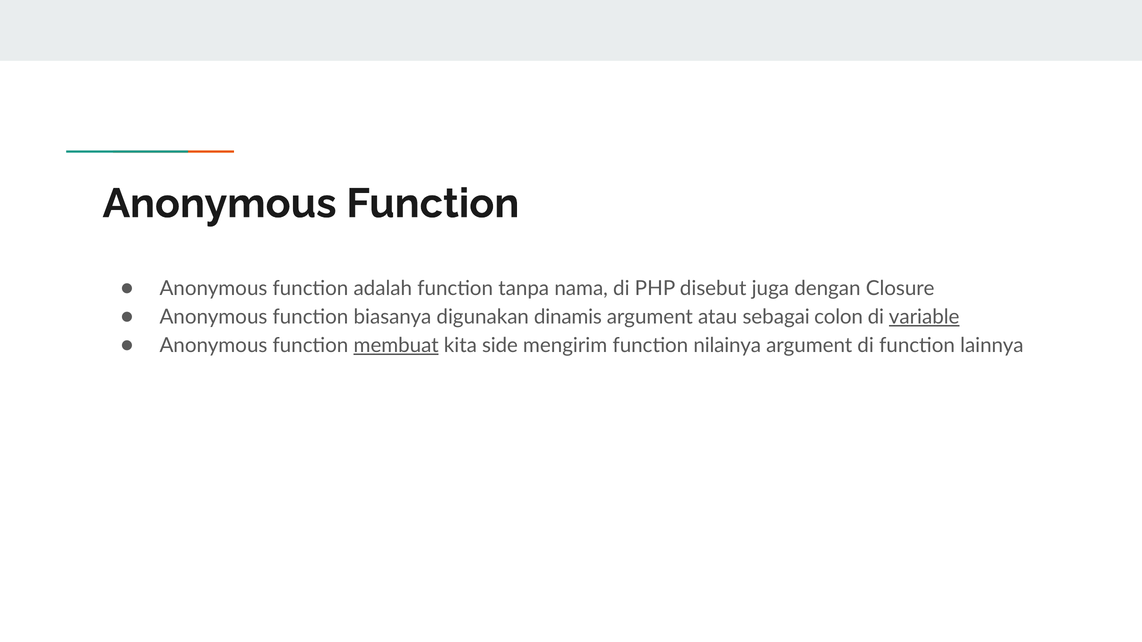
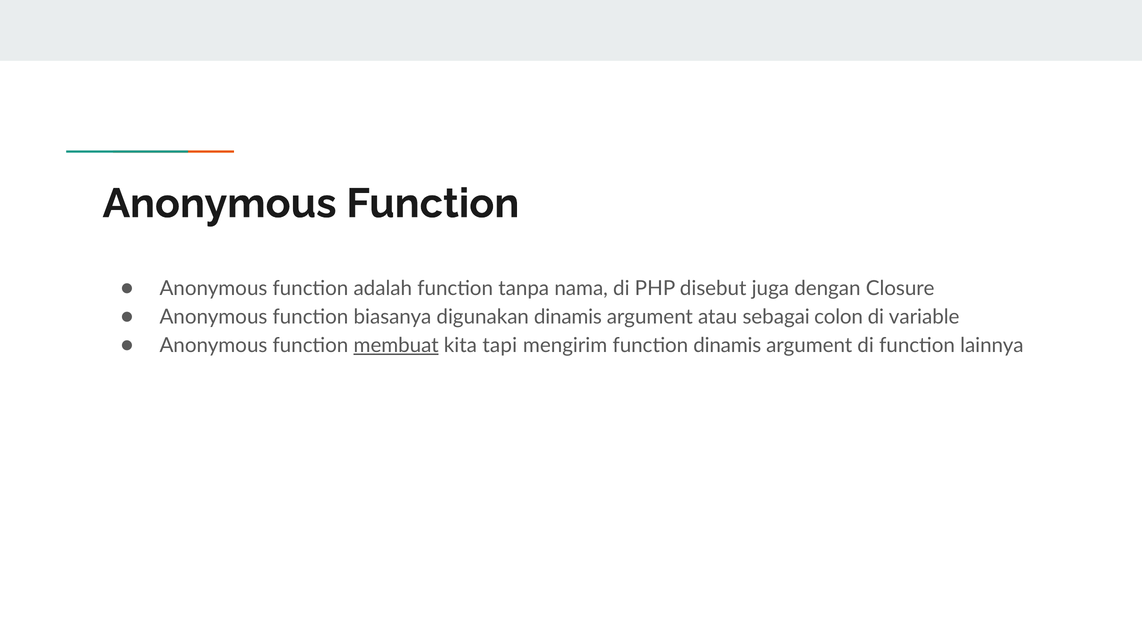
variable underline: present -> none (924, 317)
side: side -> tapi (500, 346)
function nilainya: nilainya -> dinamis (727, 346)
